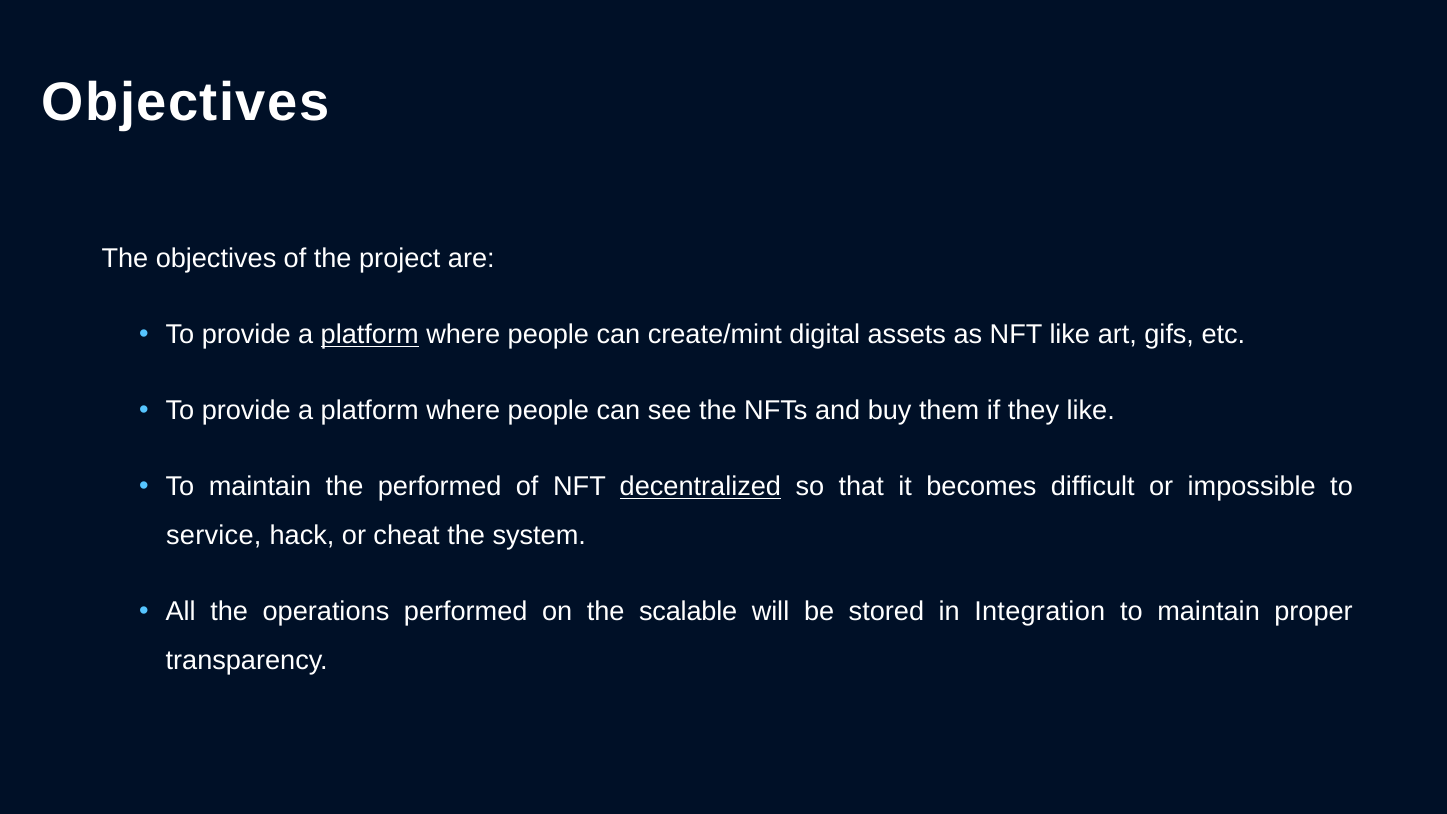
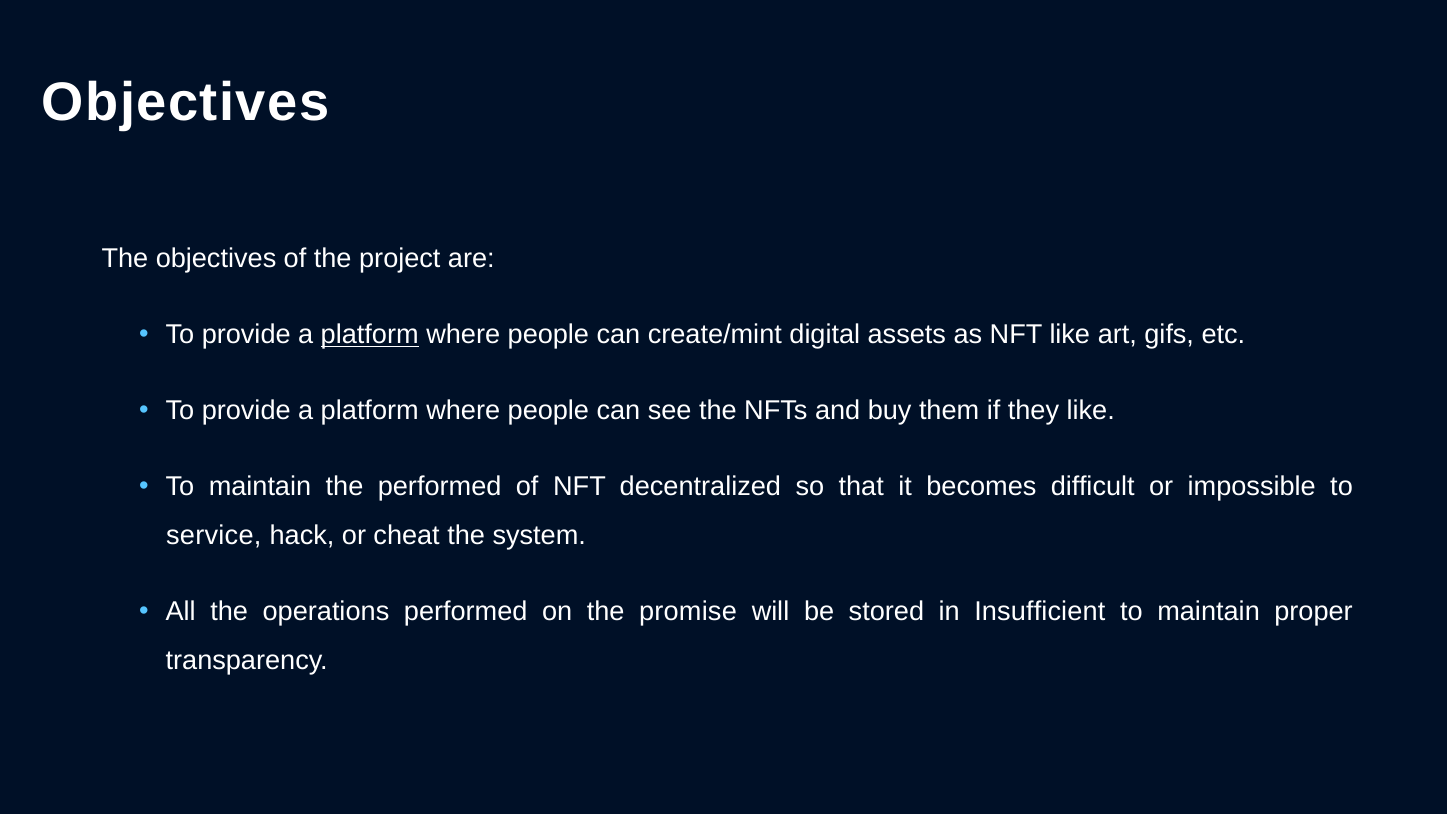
decentralized underline: present -> none (700, 487)
scalable: scalable -> promise (688, 612)
Integration: Integration -> Insufficient (1040, 612)
